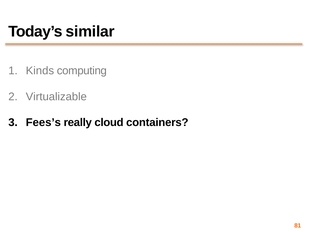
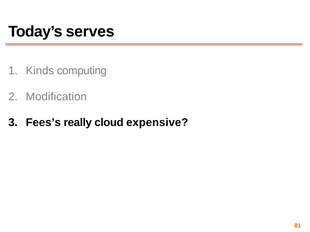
similar: similar -> serves (90, 32)
Virtualizable: Virtualizable -> Modification (56, 97)
containers: containers -> expensive (157, 123)
